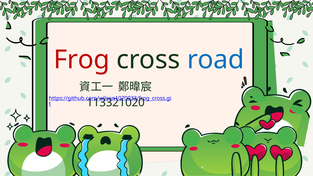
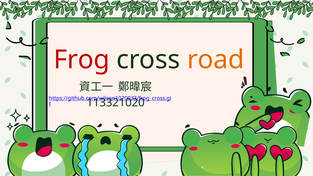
road colour: blue -> orange (216, 60)
